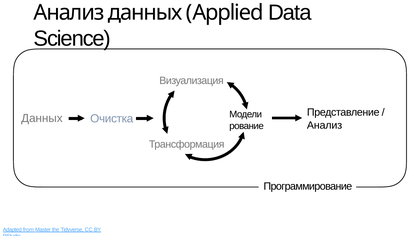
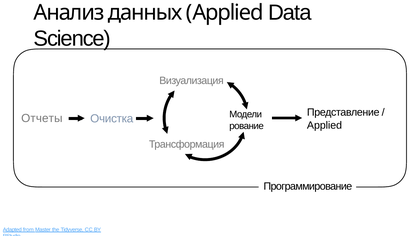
Данных: Данных -> Отчеты (42, 118)
Анализ: Анализ -> Applied (325, 125)
